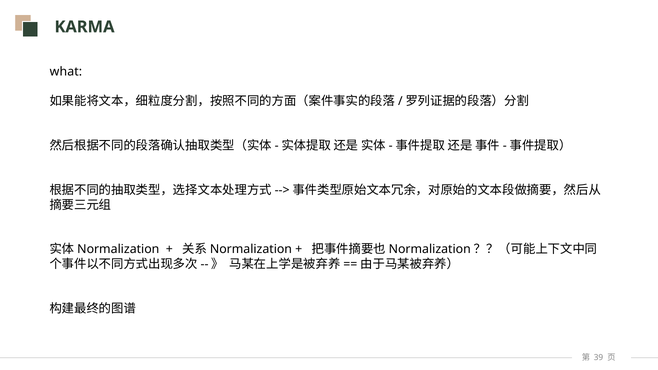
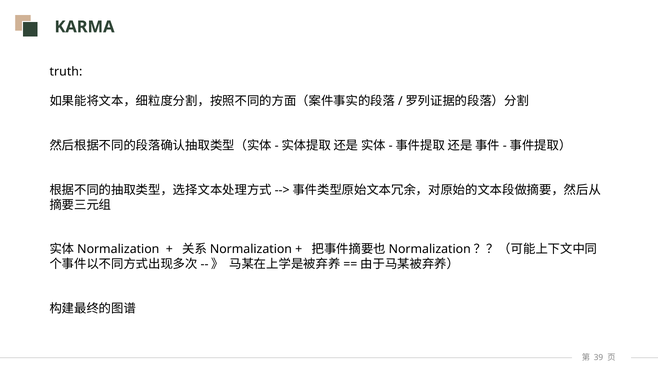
what: what -> truth (66, 72)
